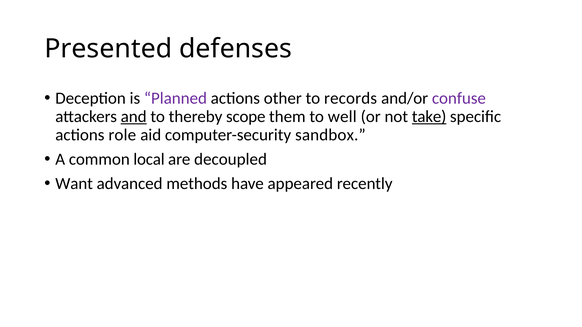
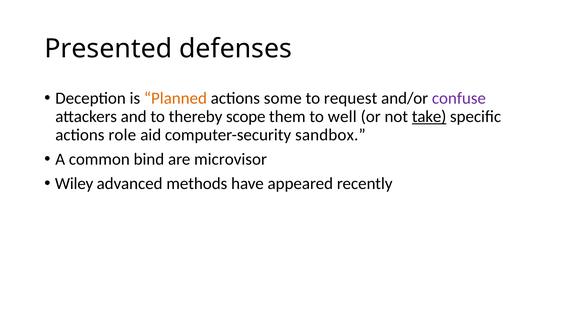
Planned colour: purple -> orange (175, 98)
other: other -> some (283, 98)
records: records -> request (351, 98)
and underline: present -> none (134, 117)
local: local -> bind (149, 159)
decoupled: decoupled -> microvisor (231, 159)
Want: Want -> Wiley (74, 184)
